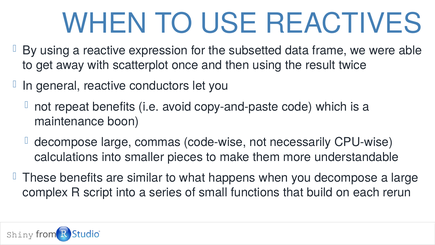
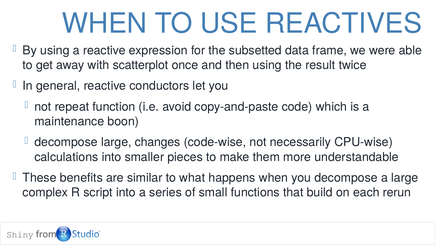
repeat benefits: benefits -> function (114, 107)
commas: commas -> changes (158, 142)
